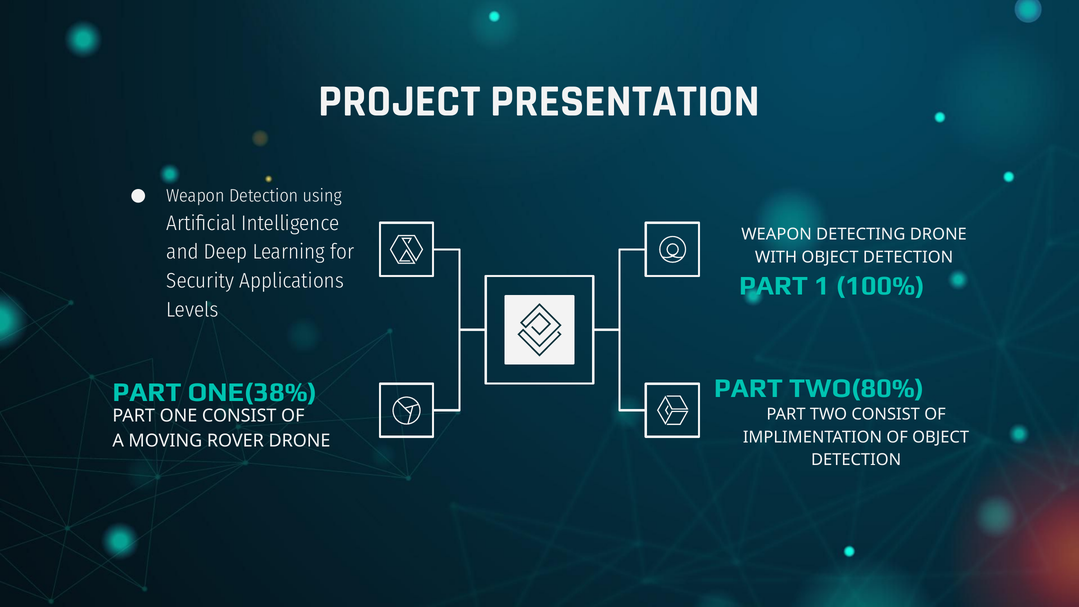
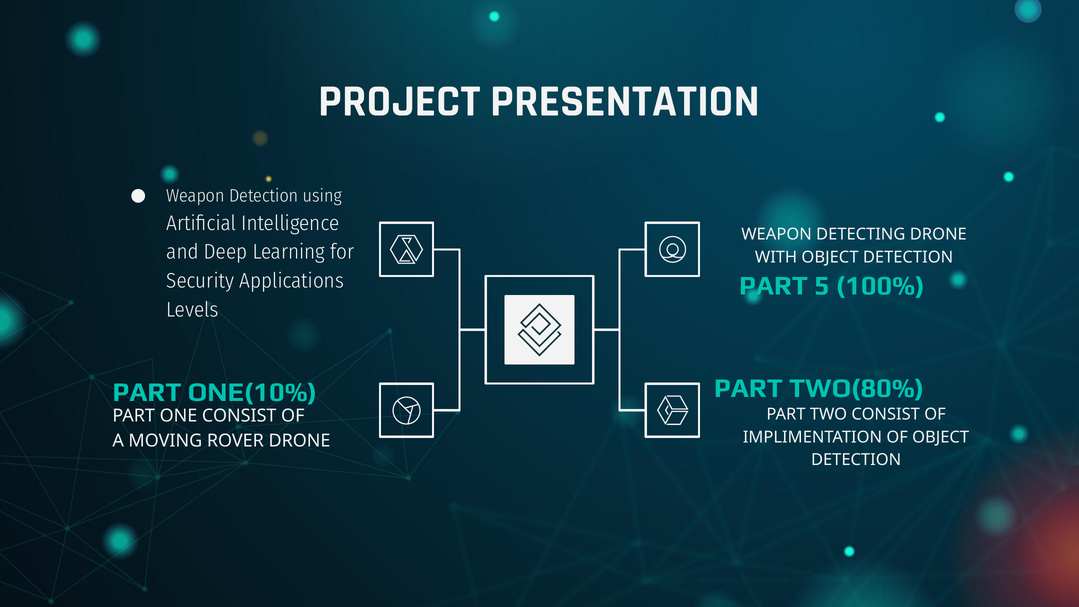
1: 1 -> 5 (822, 286)
ONE(38%: ONE(38% -> ONE(10% (252, 392)
